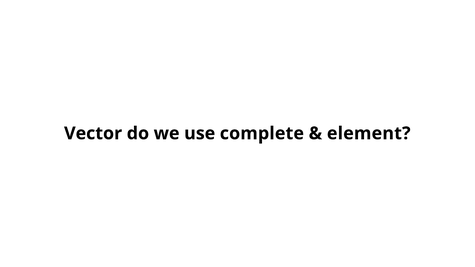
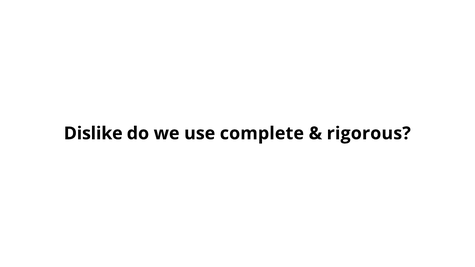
Vector: Vector -> Dislike (93, 133)
element: element -> rigorous (369, 133)
